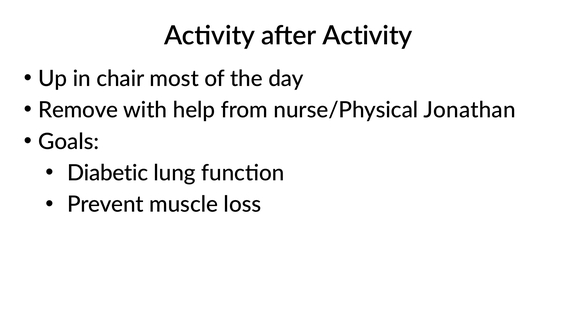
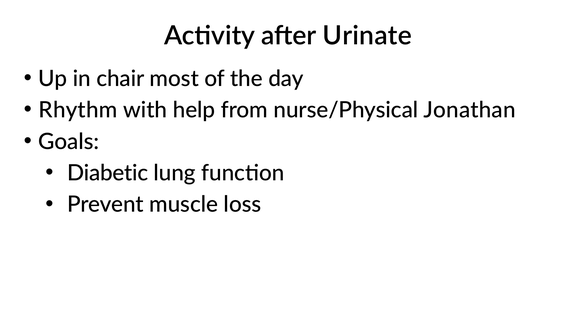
after Activity: Activity -> Urinate (367, 36)
Remove: Remove -> Rhythm (78, 110)
